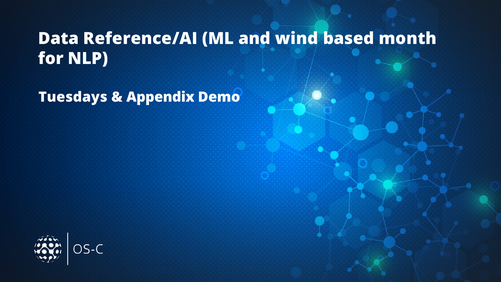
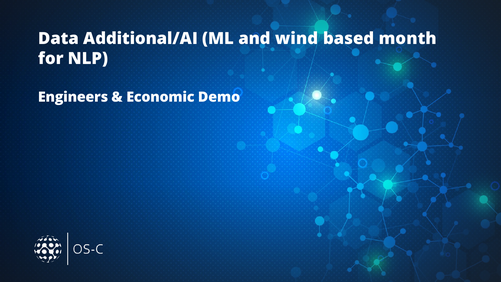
Reference/AI: Reference/AI -> Additional/AI (141, 39)
Tuesdays: Tuesdays -> Engineers (73, 97)
Appendix: Appendix -> Economic (160, 97)
